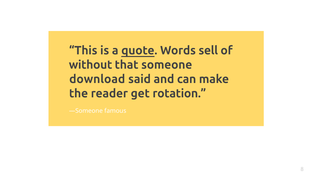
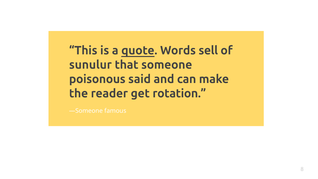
without: without -> sunulur (90, 65)
download: download -> poisonous (97, 79)
